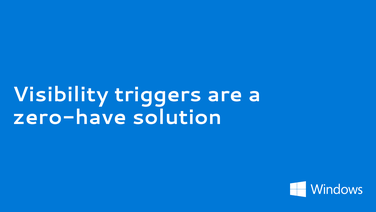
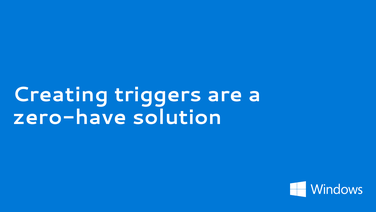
Visibility: Visibility -> Creating (61, 94)
